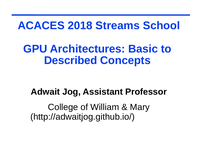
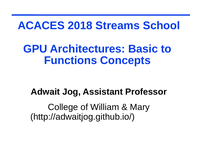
Described: Described -> Functions (71, 60)
